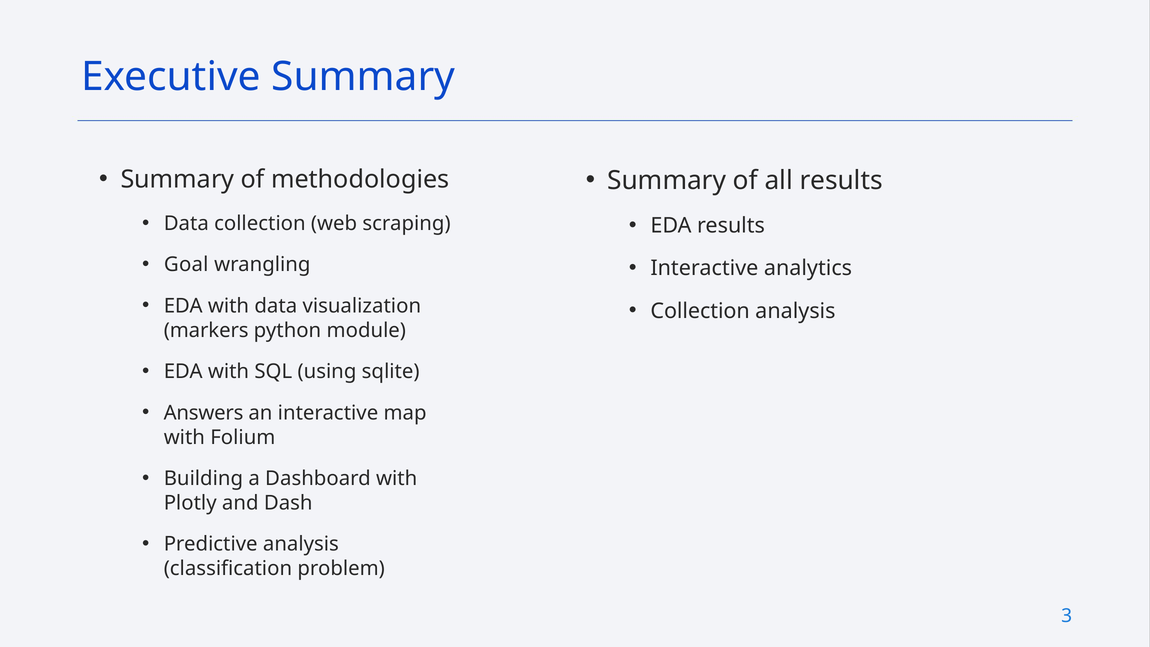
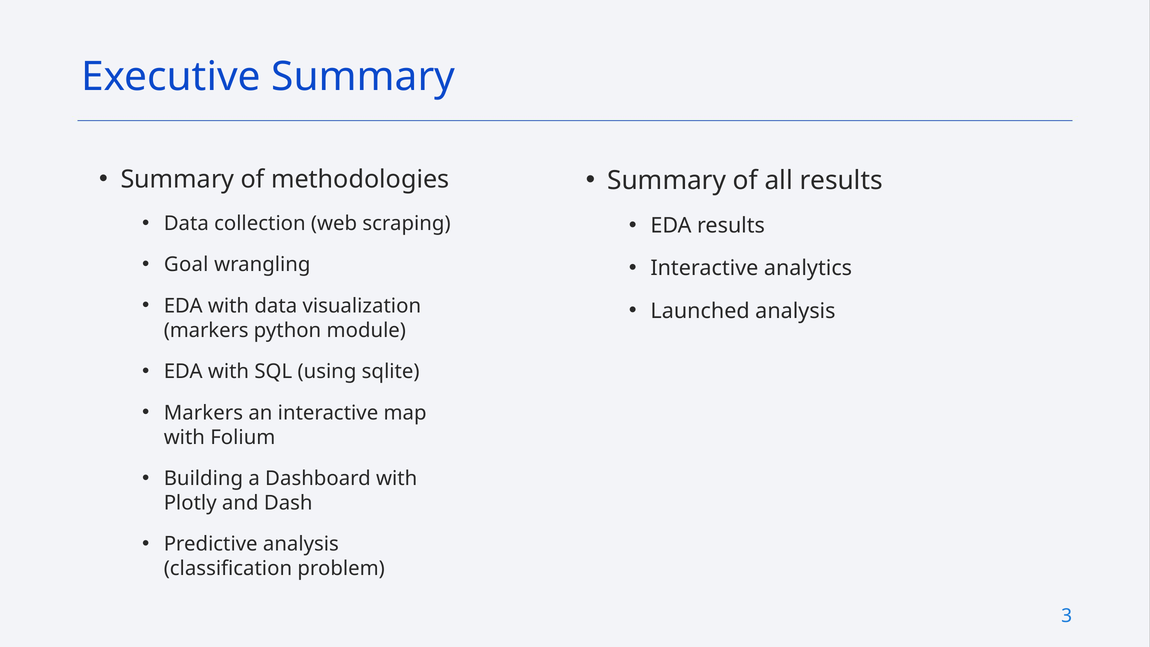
Collection: Collection -> Launched (700, 311)
Answers: Answers -> Markers (203, 413)
